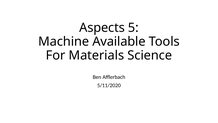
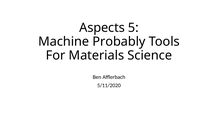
Available: Available -> Probably (119, 41)
